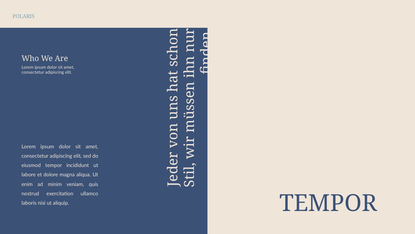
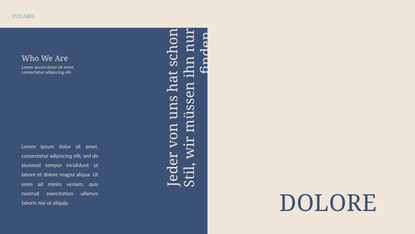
TEMPOR: TEMPOR -> DOLORE (328, 203)
